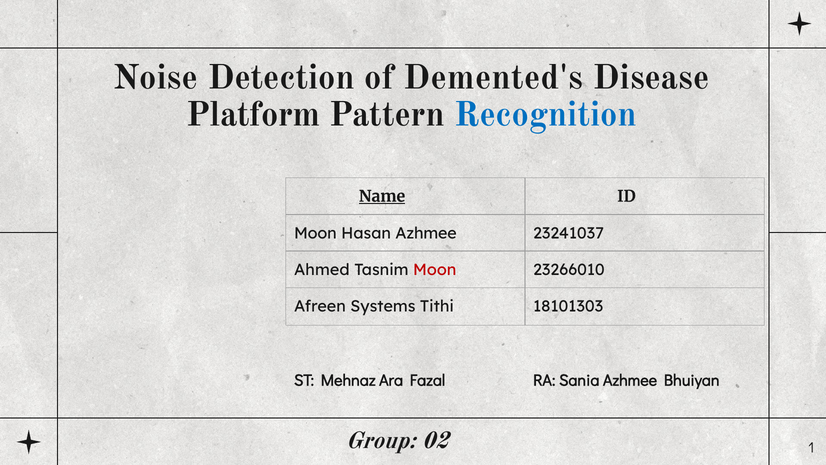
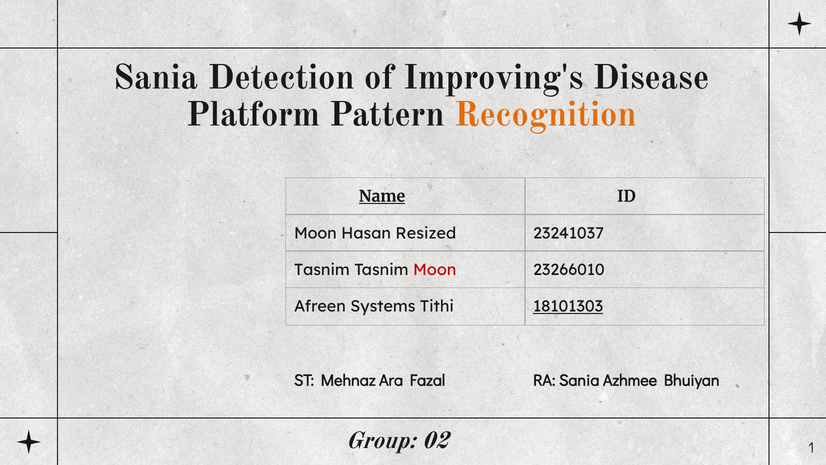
Noise: Noise -> Sania (156, 77)
Demented's: Demented's -> Improving's (494, 77)
Recognition colour: blue -> orange (546, 114)
Hasan Azhmee: Azhmee -> Resized (426, 233)
Ahmed: Ahmed -> Tasnim (322, 270)
18101303 underline: none -> present (568, 306)
